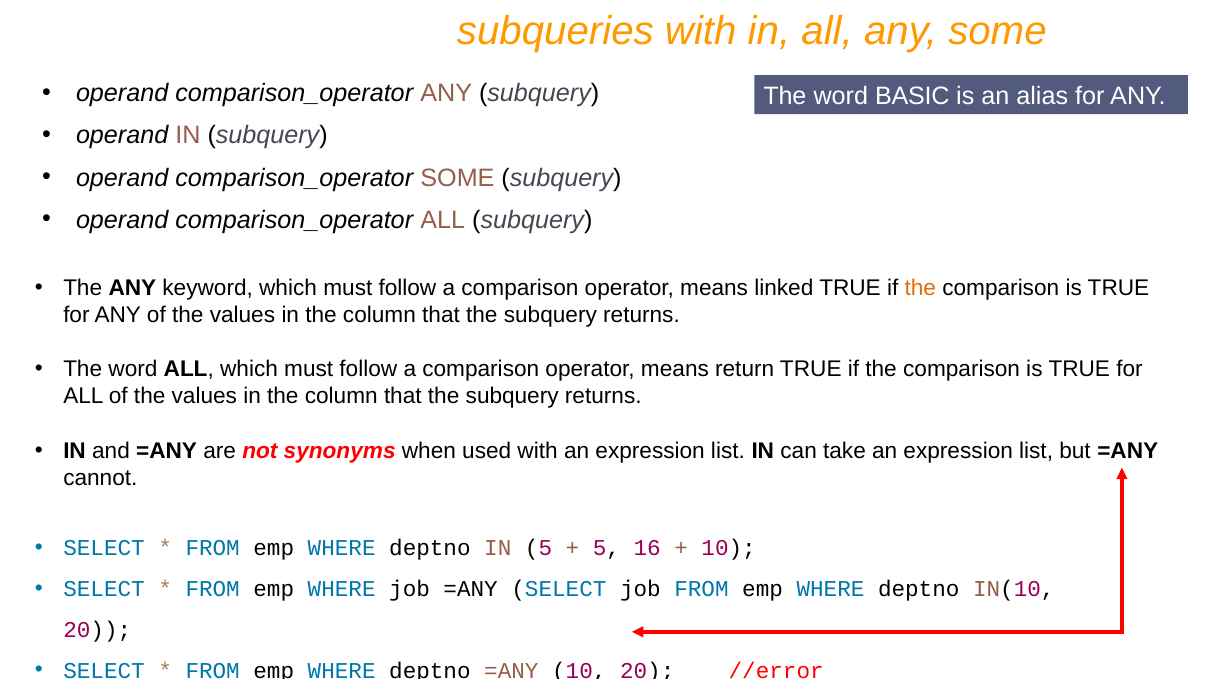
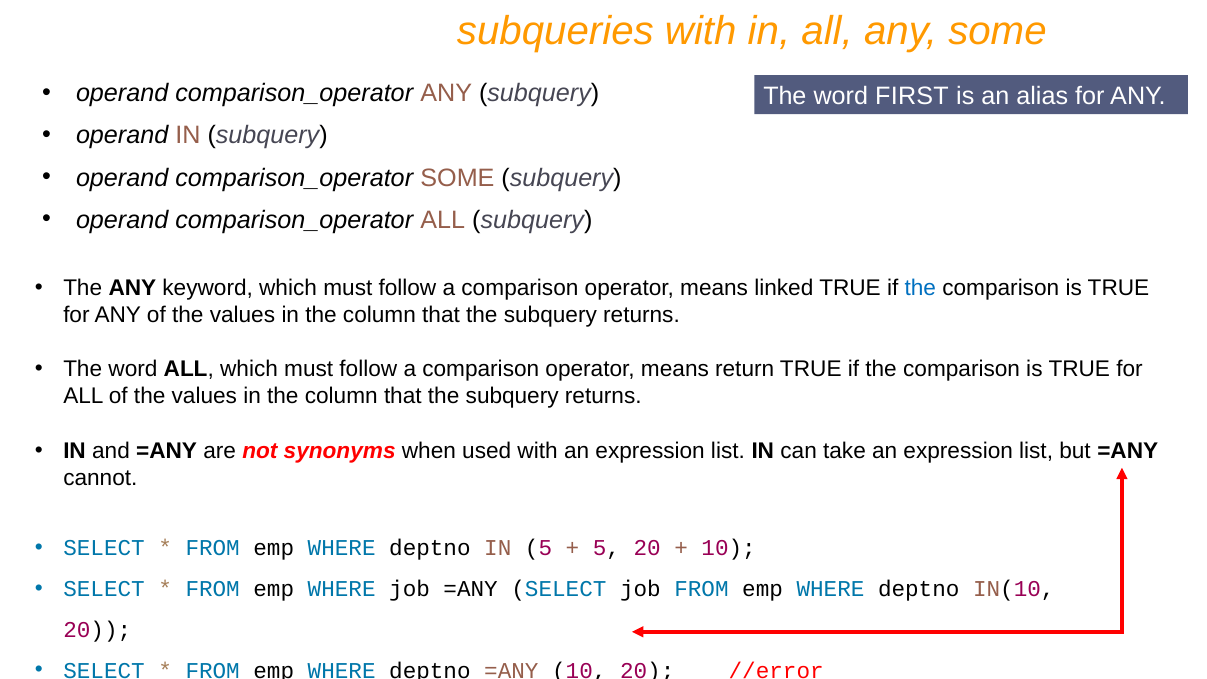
BASIC: BASIC -> FIRST (912, 96)
the colour: orange -> blue (920, 288)
5 16: 16 -> 20 (647, 548)
